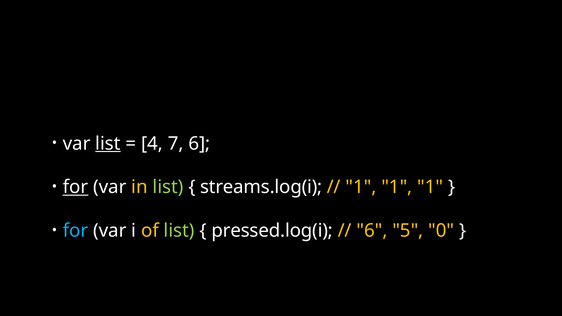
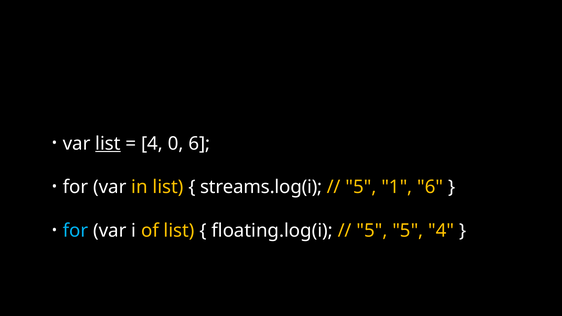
7: 7 -> 0 (176, 144)
for underline: present -> none (75, 187)
list colour: light green -> yellow (168, 187)
1: 1 -> 5 (361, 187)
1: 1 -> 6 (430, 187)
list colour: light green -> yellow (179, 231)
pressed.log(i: pressed.log(i -> floating.log(i (272, 231)
6: 6 -> 5 (372, 231)
5 0: 0 -> 4 (441, 231)
